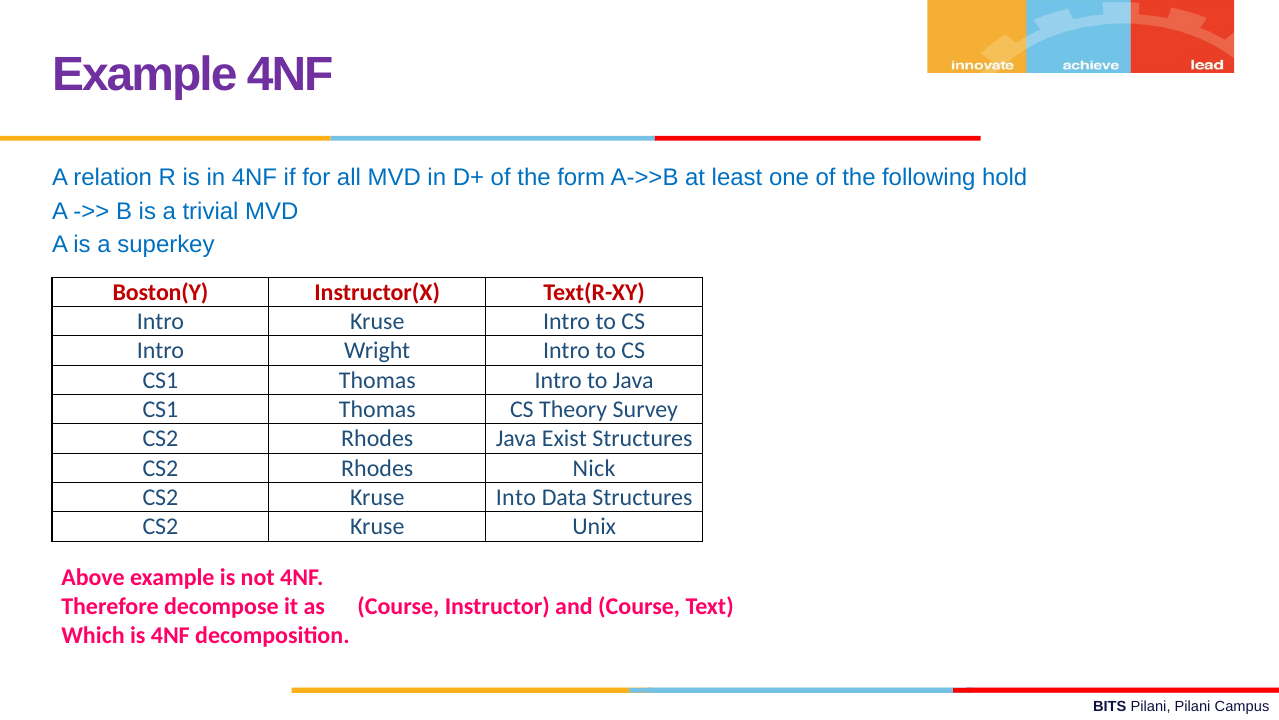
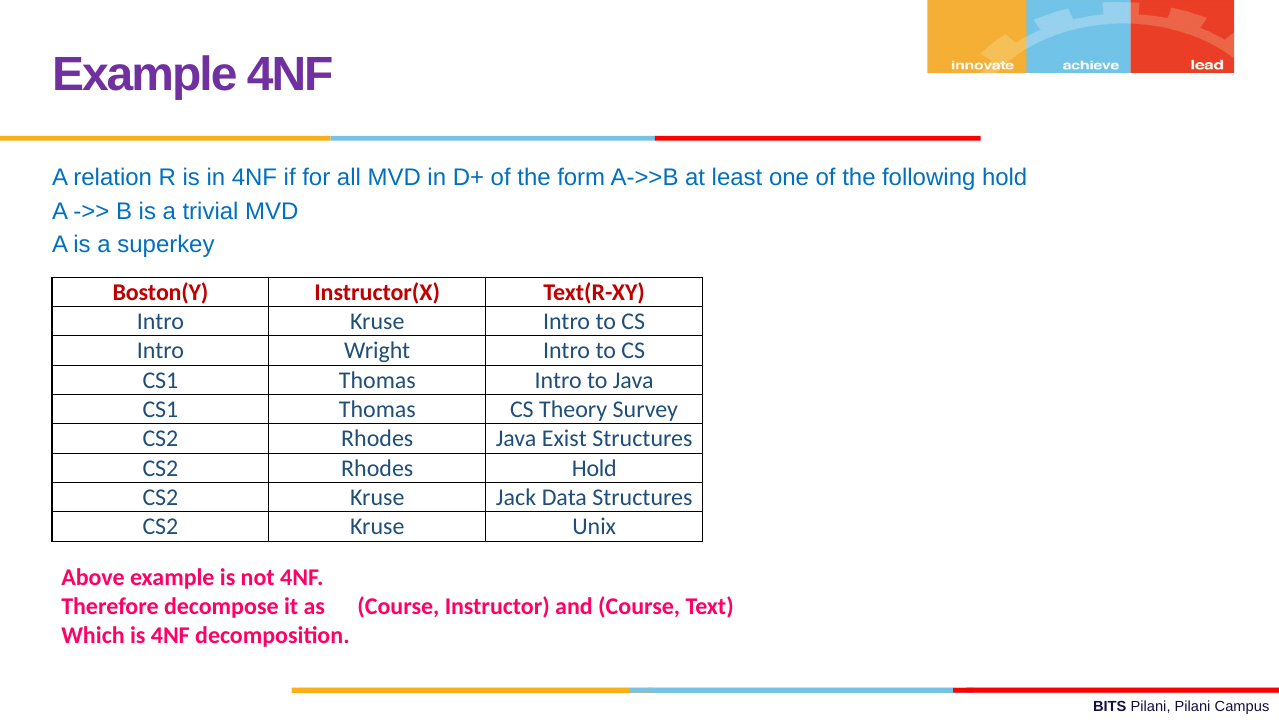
Rhodes Nick: Nick -> Hold (594, 468)
Into: Into -> Jack (516, 497)
